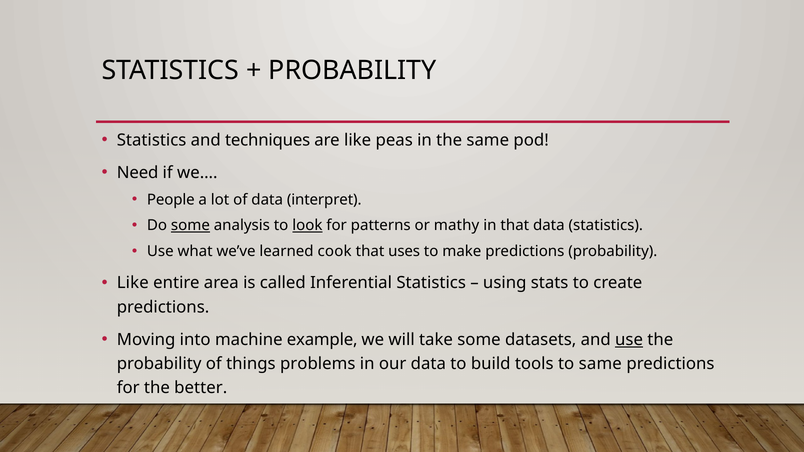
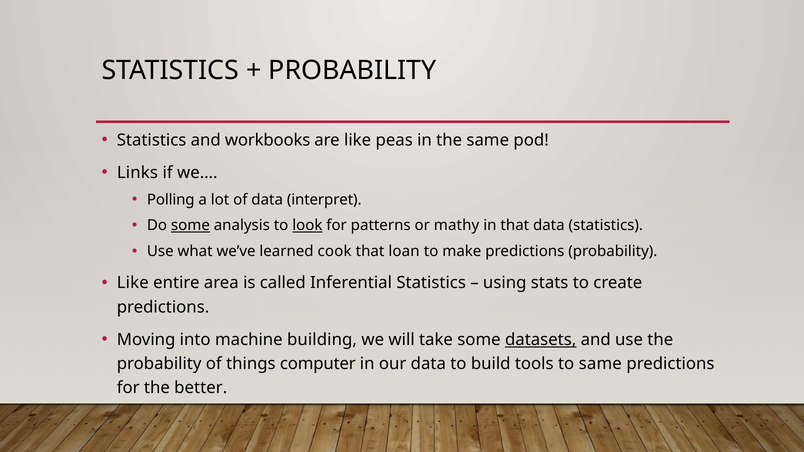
techniques: techniques -> workbooks (268, 140)
Need: Need -> Links (137, 173)
People: People -> Polling (171, 200)
uses: uses -> loan (404, 252)
example: example -> building (322, 340)
datasets underline: none -> present (541, 340)
use underline: present -> none (629, 340)
problems: problems -> computer (318, 364)
